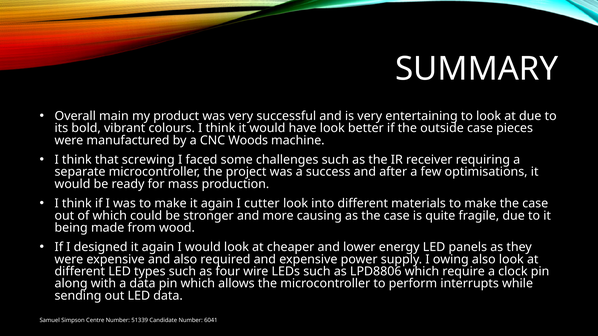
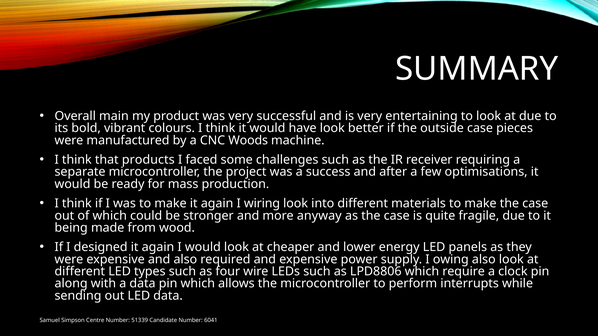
screwing: screwing -> products (148, 160)
cutter: cutter -> wiring (262, 204)
causing: causing -> anyway (319, 216)
